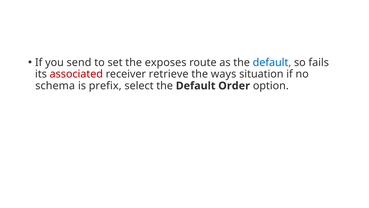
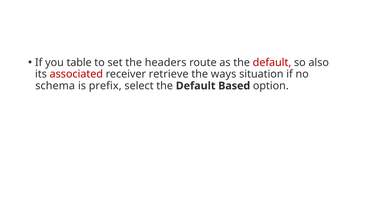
send: send -> table (79, 62)
exposes: exposes -> headers (166, 62)
default colour: blue -> red (272, 62)
fails: fails -> also (319, 62)
Order: Order -> Based (234, 86)
